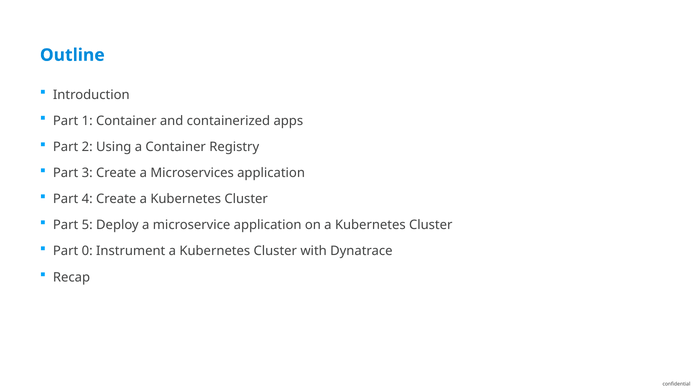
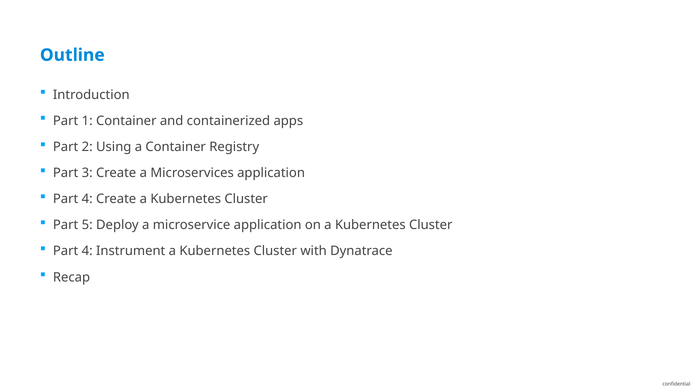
0: 0 -> 4 (87, 251)
